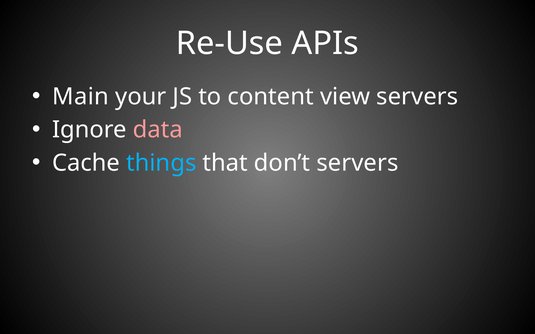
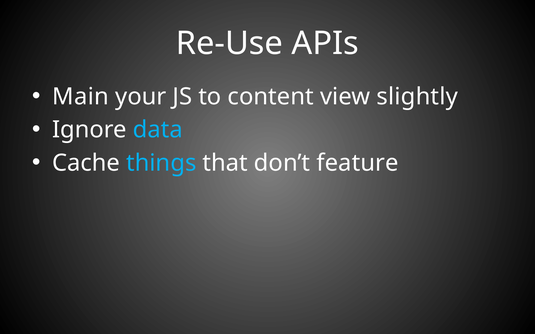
view servers: servers -> slightly (417, 97)
data colour: pink -> light blue (158, 130)
don’t servers: servers -> feature (357, 163)
